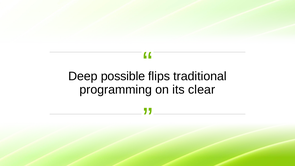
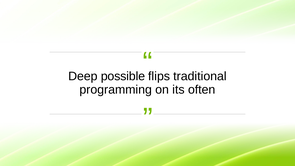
clear: clear -> often (202, 90)
